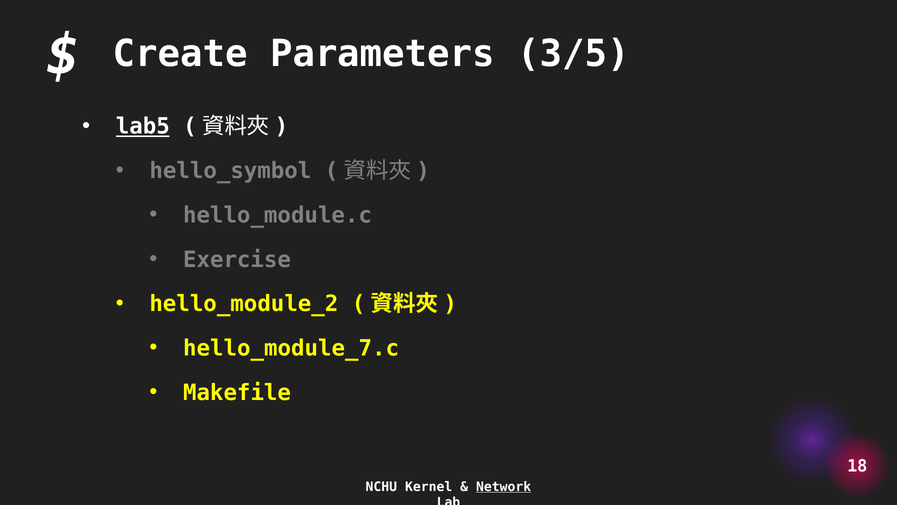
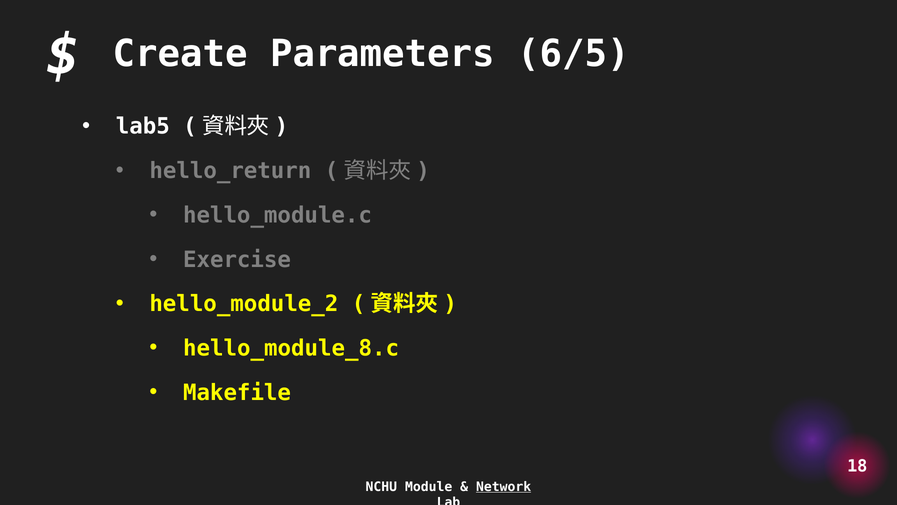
3/5: 3/5 -> 6/5 (574, 54)
lab5 underline: present -> none (143, 126)
hello_symbol: hello_symbol -> hello_return (230, 171)
hello_module_7.c: hello_module_7.c -> hello_module_8.c (291, 348)
Kernel: Kernel -> Module (429, 486)
